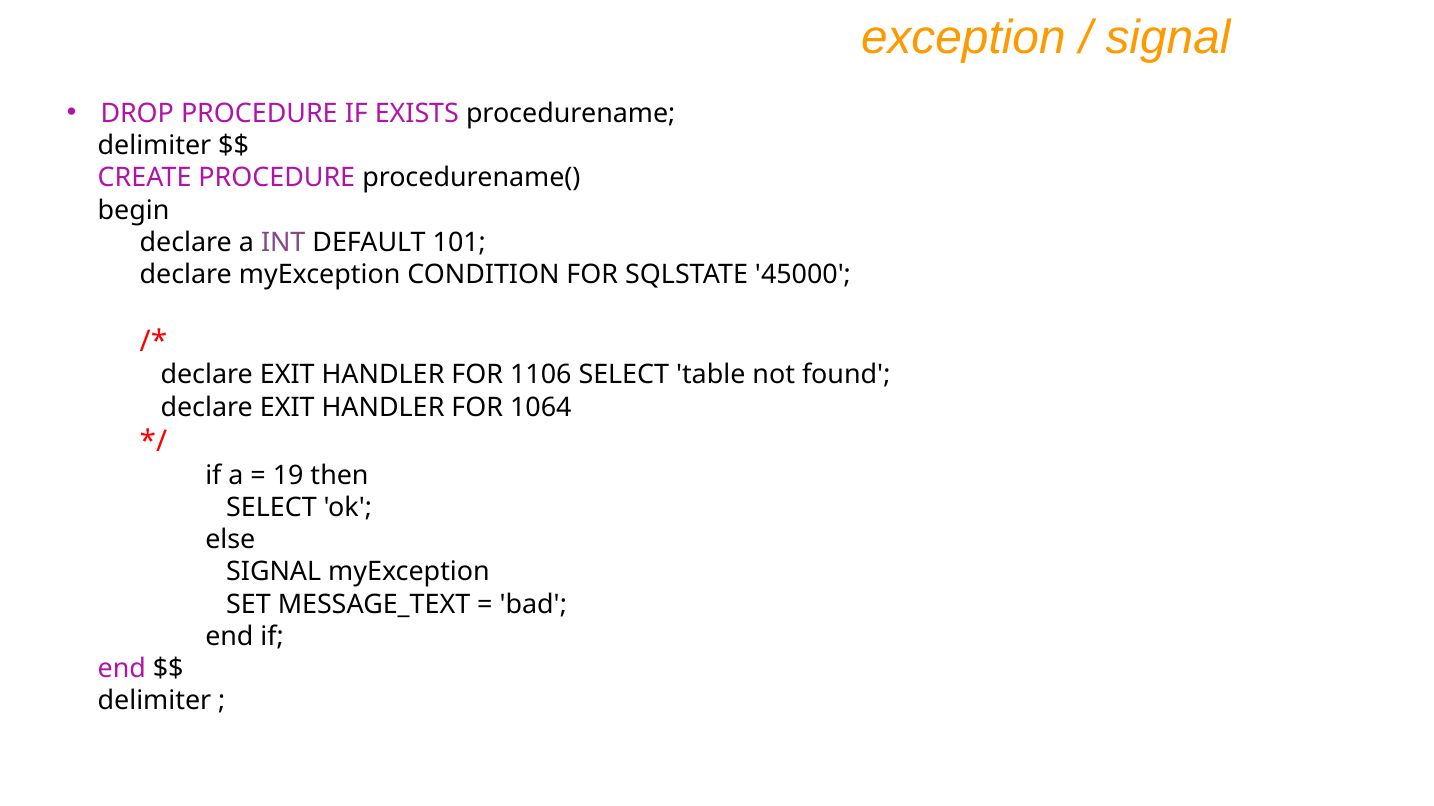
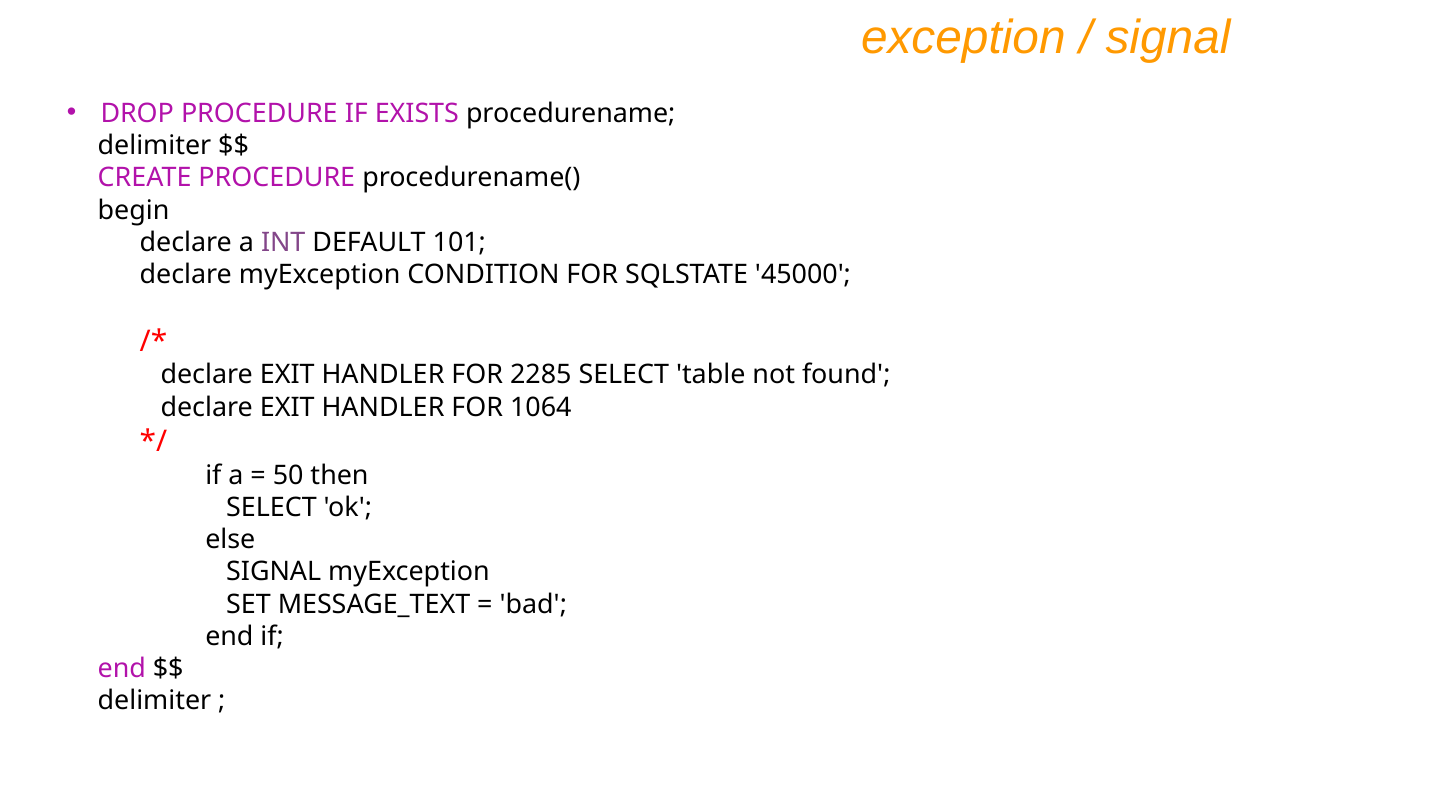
1106: 1106 -> 2285 (541, 375)
19: 19 -> 50 (288, 476)
